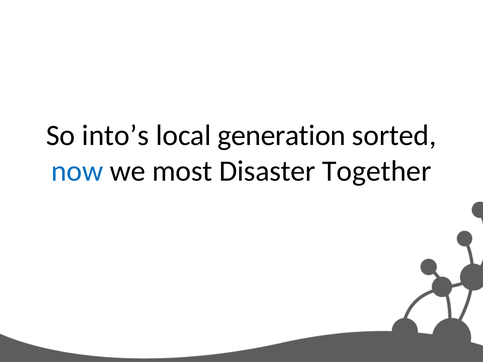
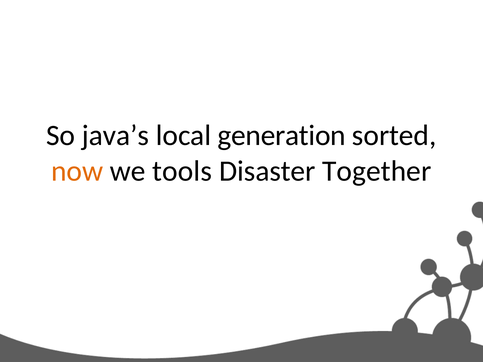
into’s: into’s -> java’s (115, 136)
now colour: blue -> orange (77, 171)
most: most -> tools (182, 171)
